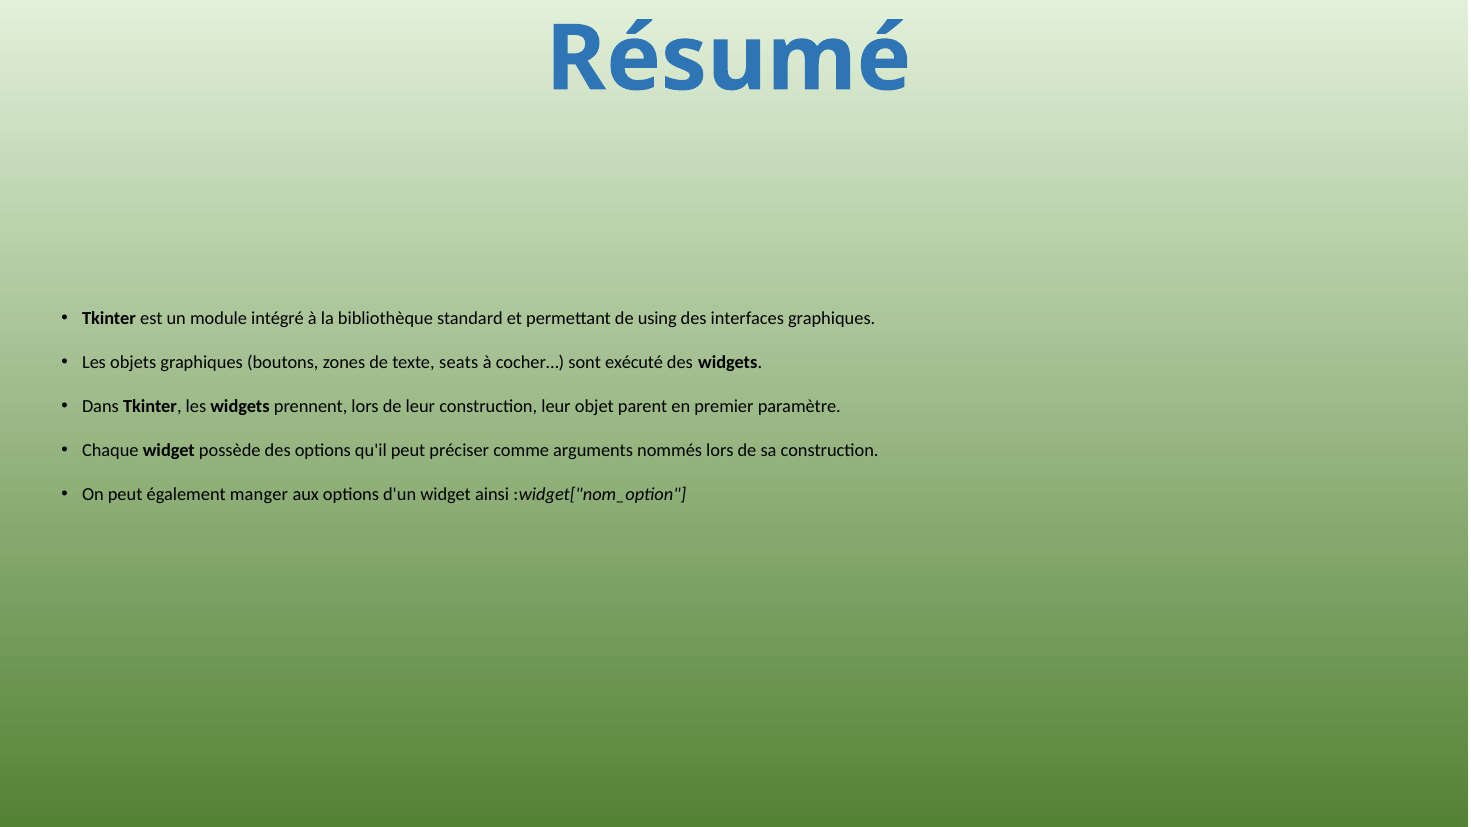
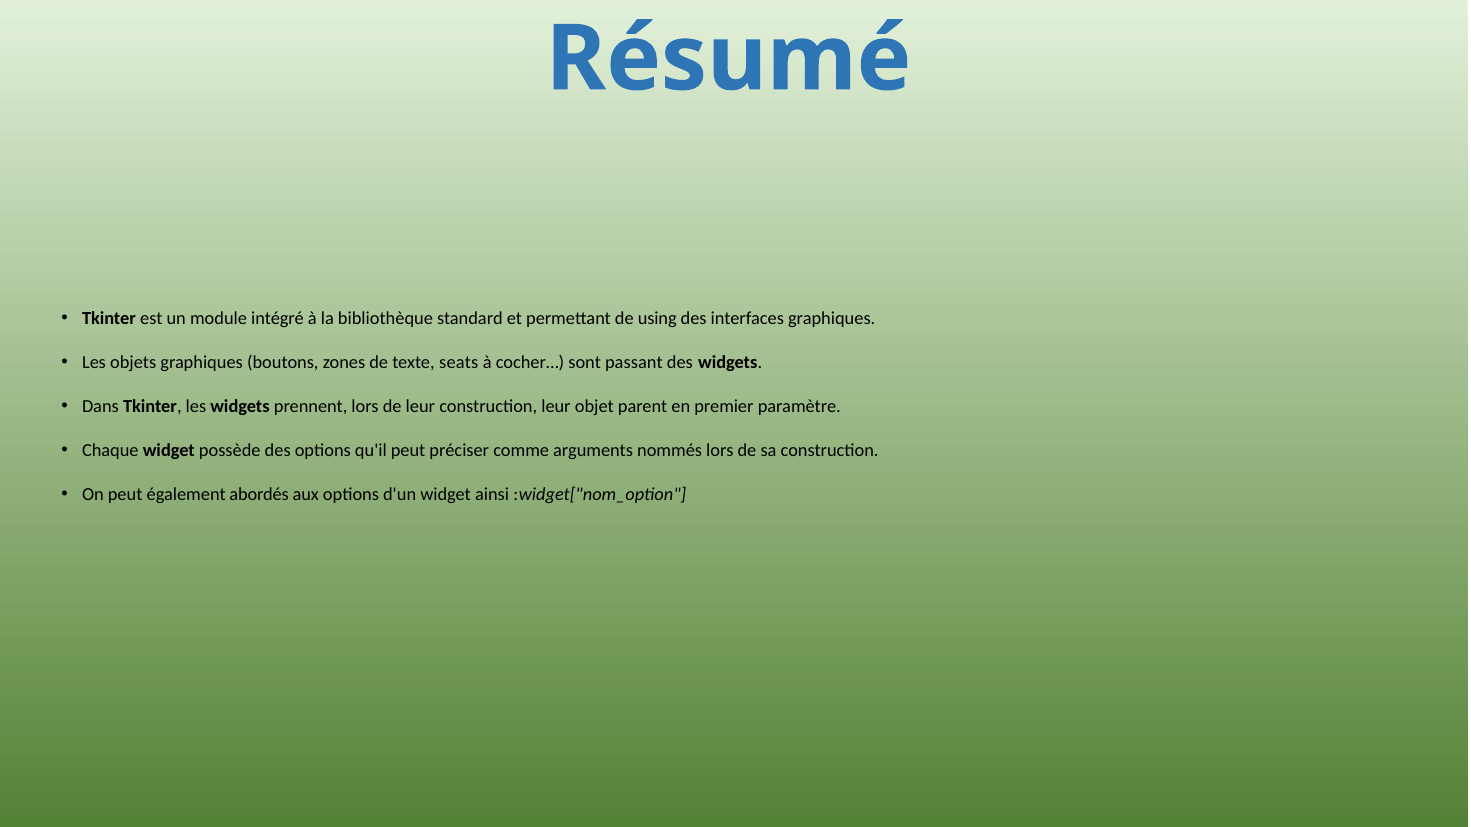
exécuté: exécuté -> passant (634, 362)
manger: manger -> abordés (259, 495)
